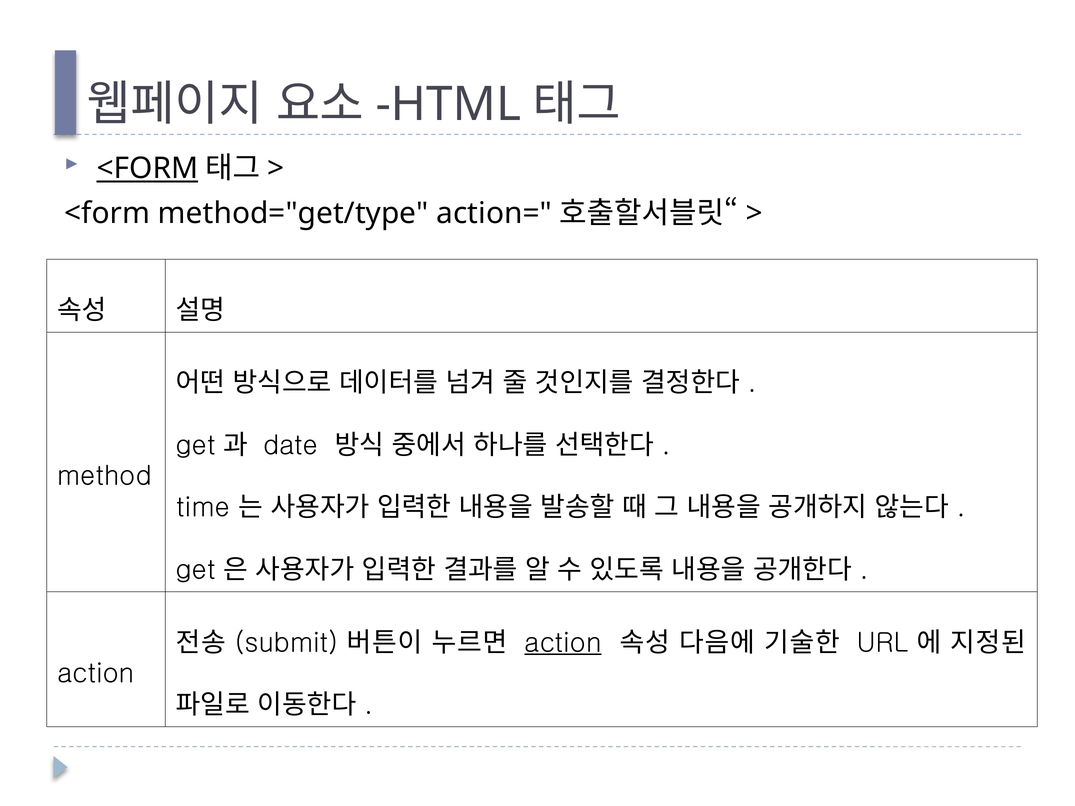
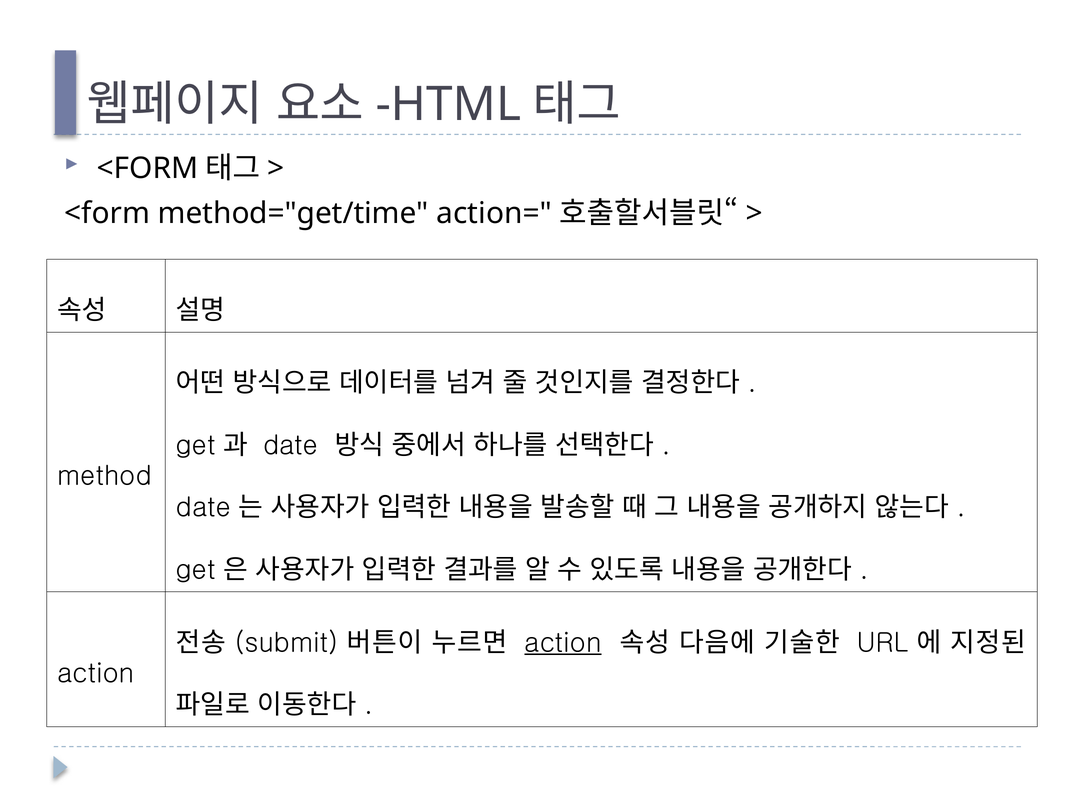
<FORM underline: present -> none (147, 169)
method="get/type: method="get/type -> method="get/time (293, 213)
time: time -> date (203, 508)
